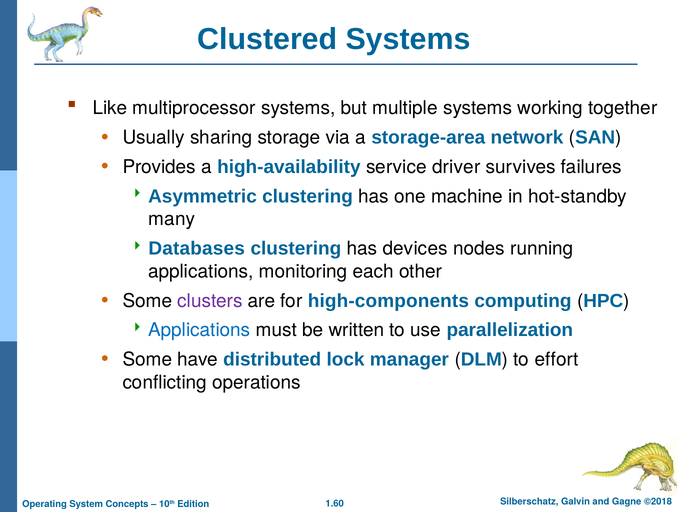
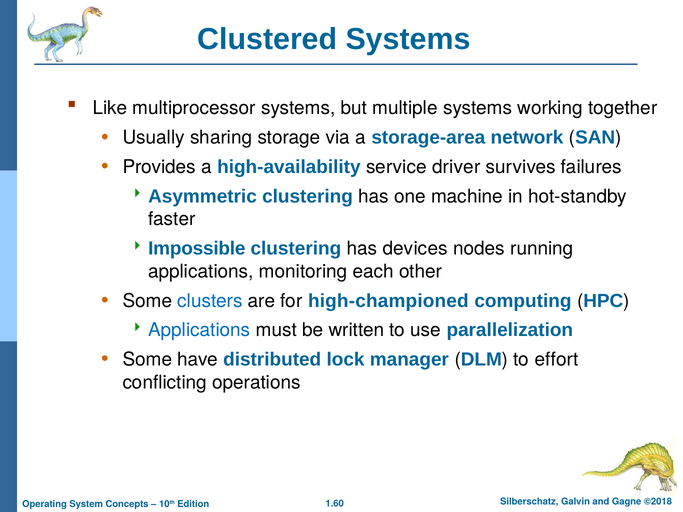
many: many -> faster (172, 219)
Databases: Databases -> Impossible (197, 249)
clusters colour: purple -> blue (210, 301)
high-components: high-components -> high-championed (388, 301)
